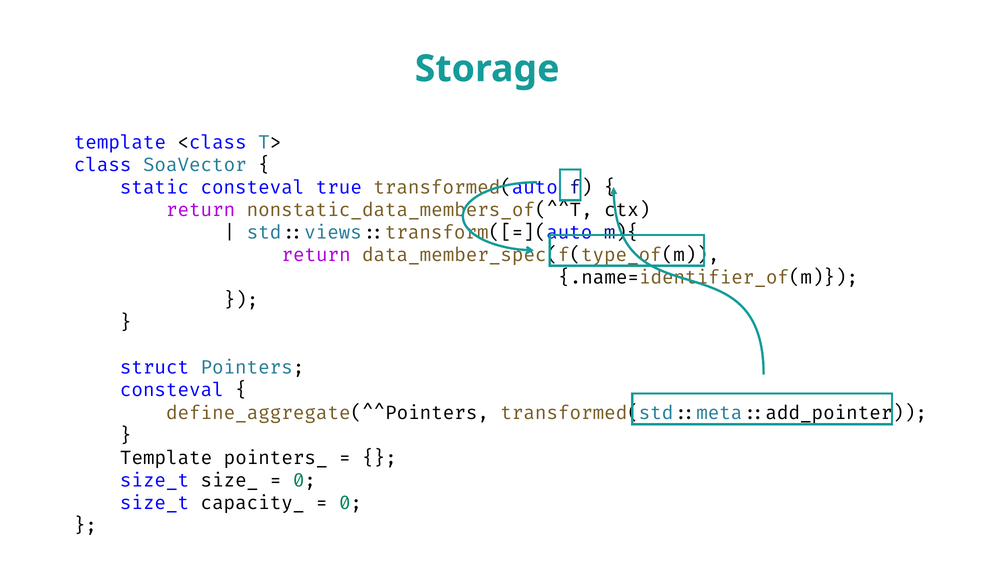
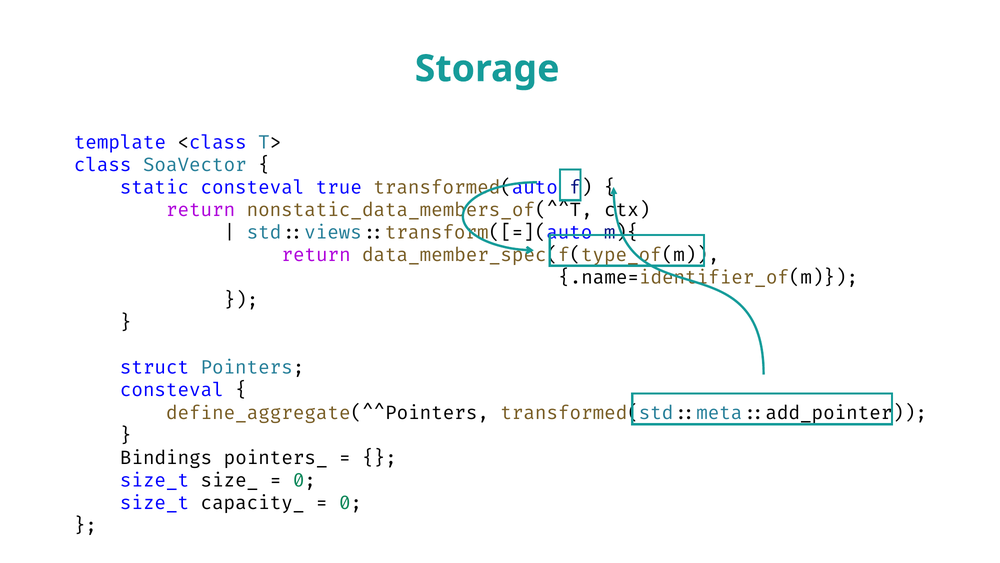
Template: Template -> Bindings (166, 457)
